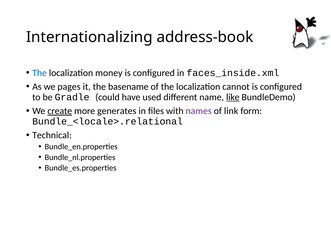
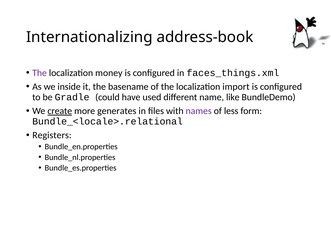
The colour: blue -> purple (40, 73)
faces_inside.xml: faces_inside.xml -> faces_things.xml (233, 73)
pages: pages -> inside (69, 87)
cannot: cannot -> import (236, 87)
like underline: present -> none (233, 97)
link: link -> less (231, 111)
Technical: Technical -> Registers (52, 135)
